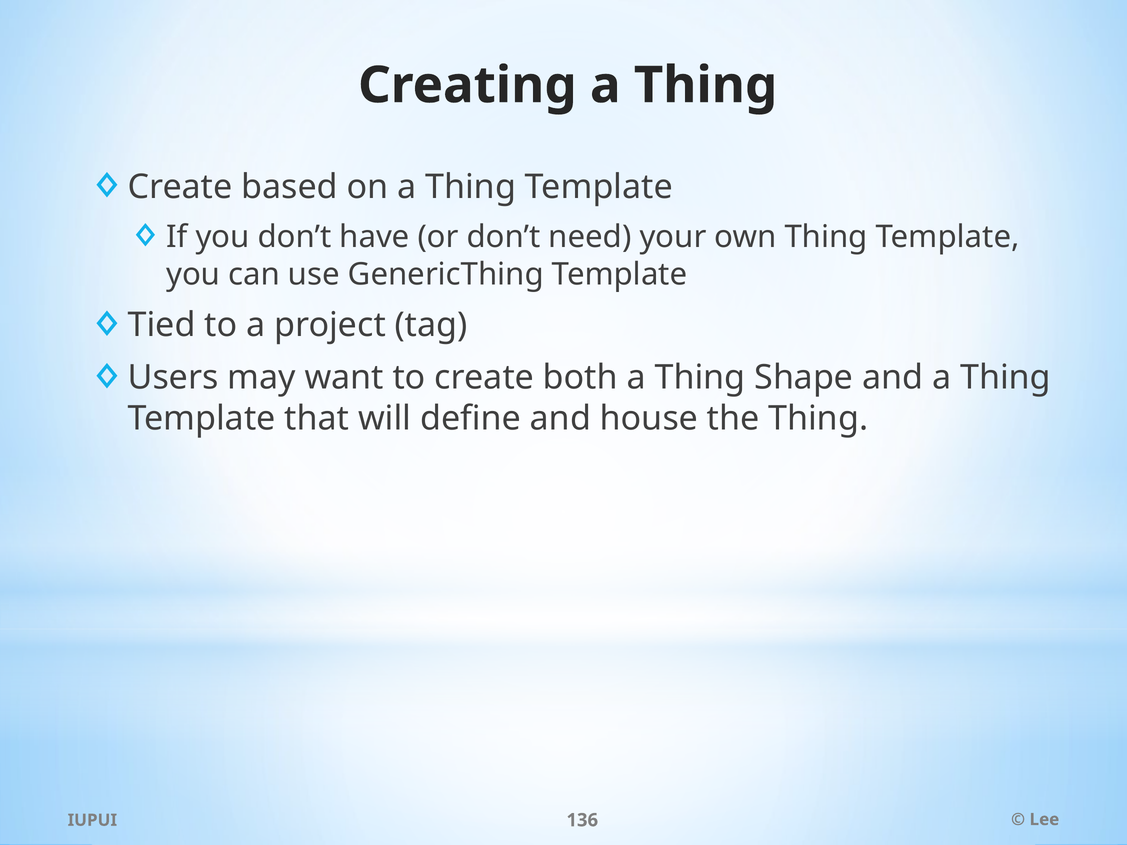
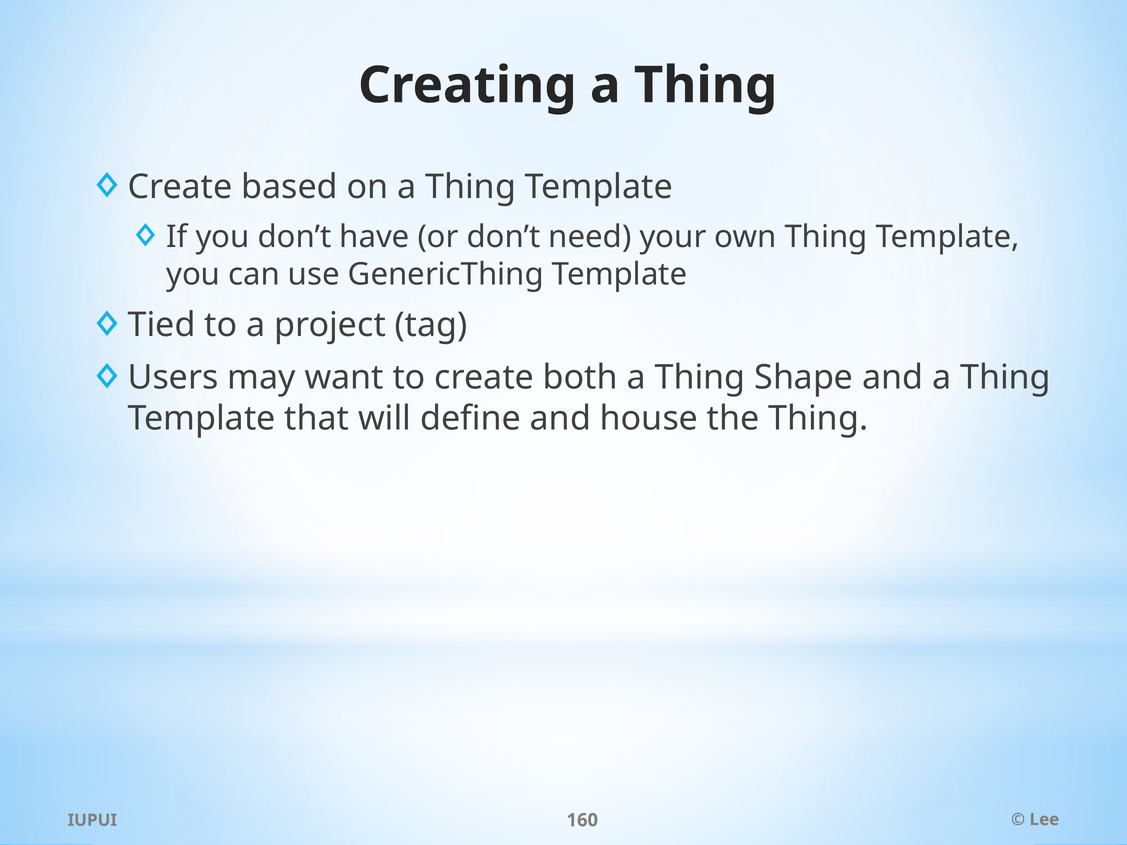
136: 136 -> 160 (582, 820)
